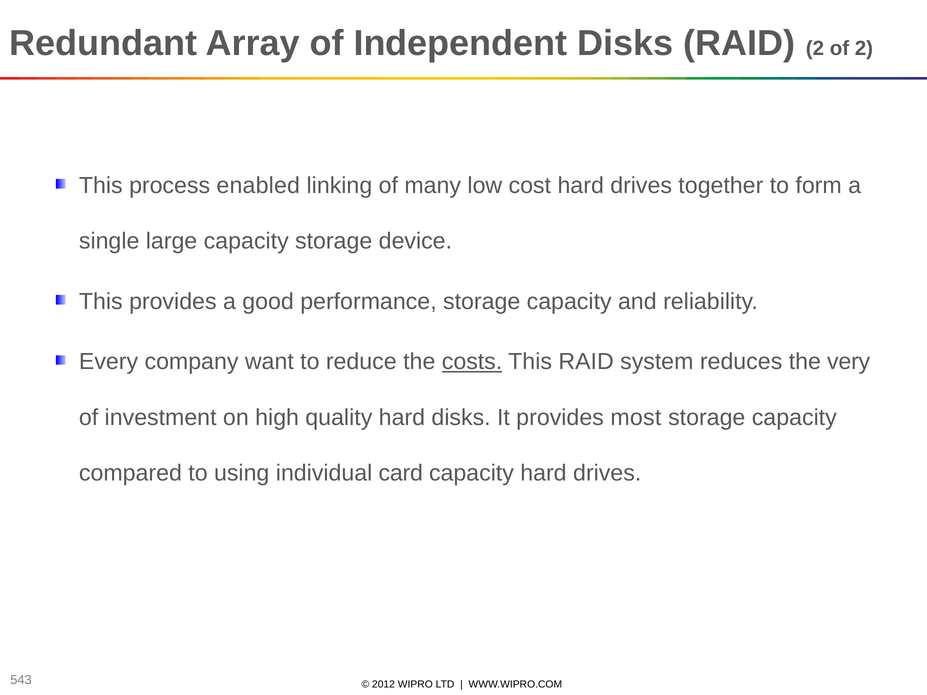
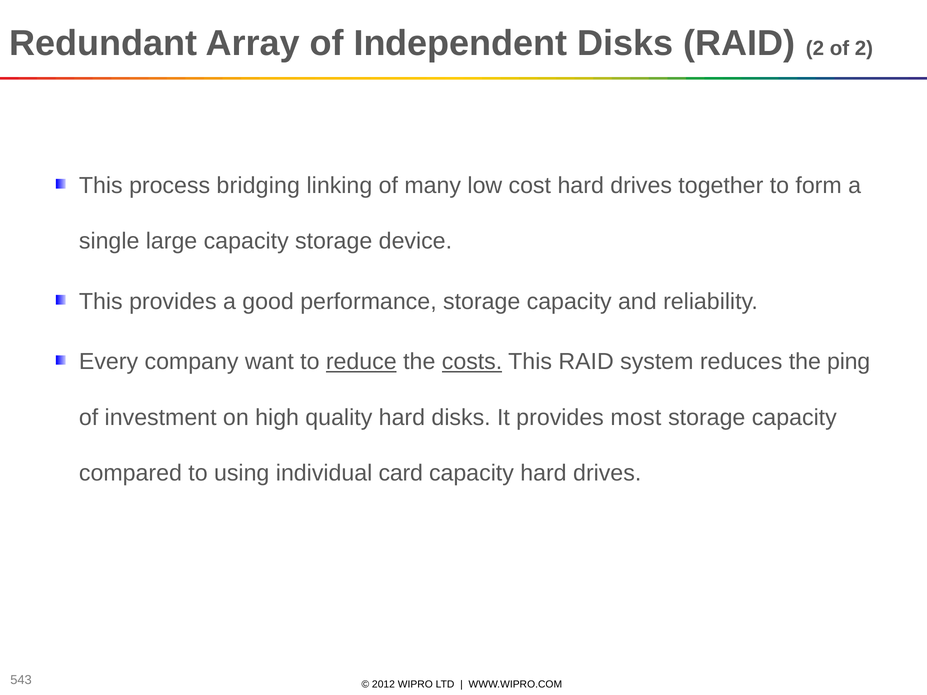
enabled: enabled -> bridging (258, 186)
reduce underline: none -> present (361, 362)
very: very -> ping (849, 362)
